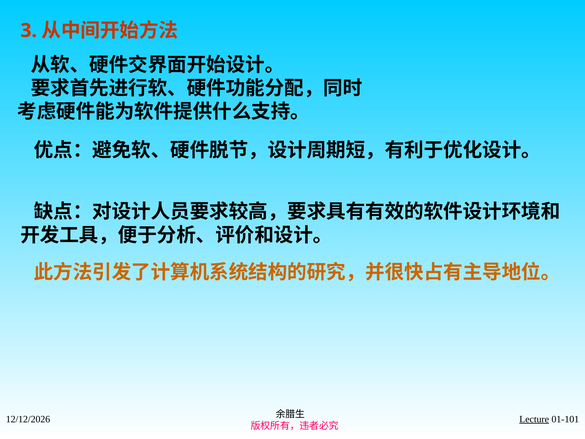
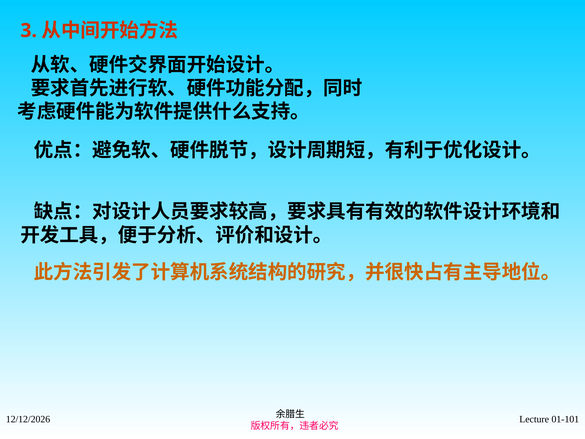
Lecture underline: present -> none (534, 419)
